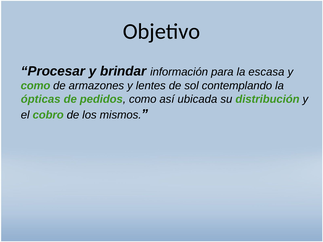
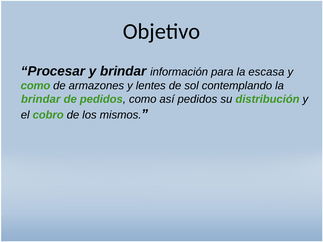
ópticas: ópticas -> brindar (41, 99)
así ubicada: ubicada -> pedidos (197, 99)
